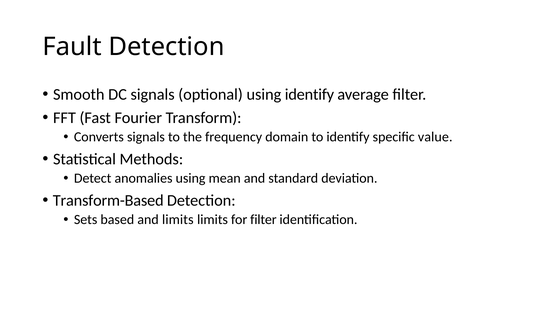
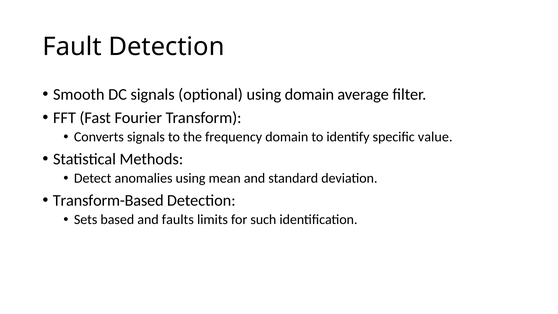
using identify: identify -> domain (309, 94)
and limits: limits -> faults (178, 220)
for filter: filter -> such (263, 220)
